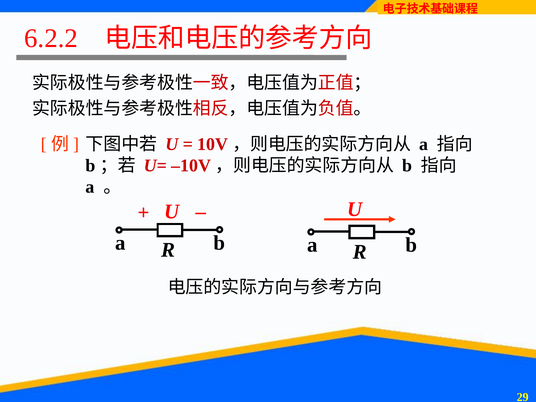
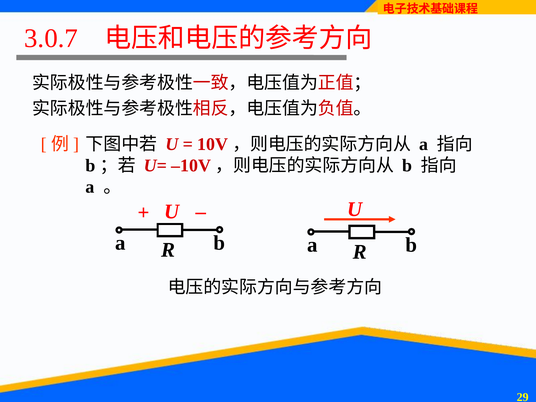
6.2.2: 6.2.2 -> 3.0.7 (51, 38)
